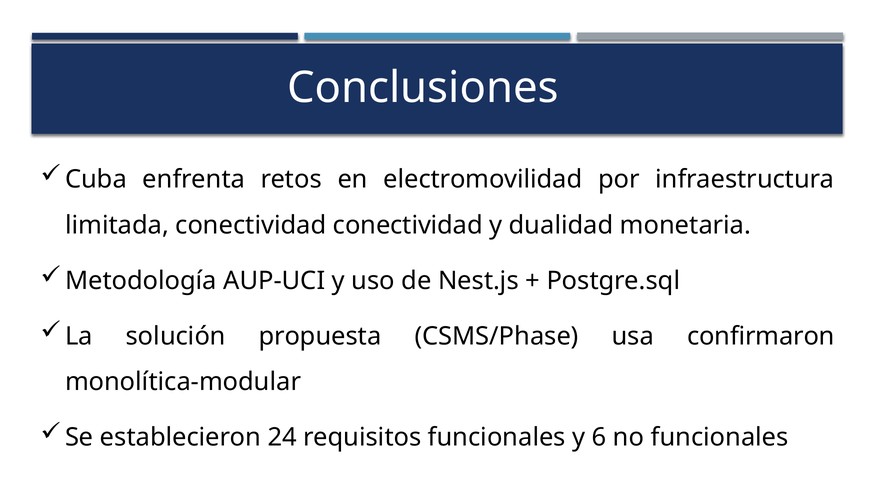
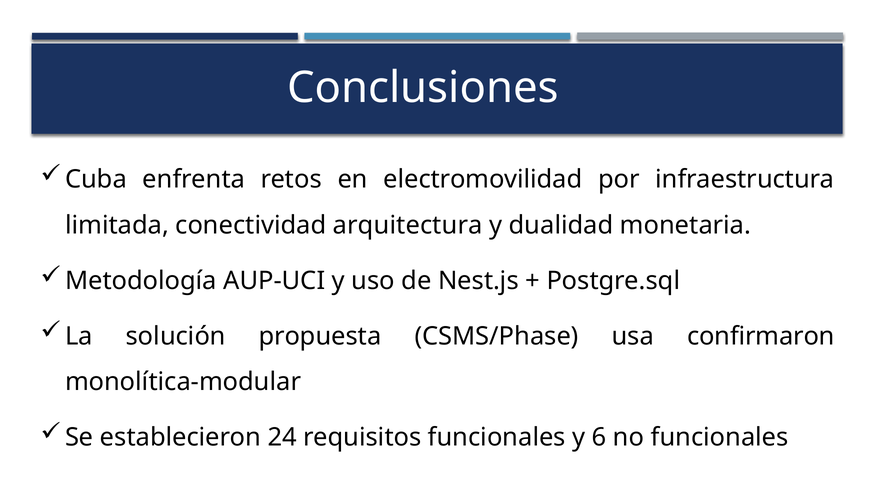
conectividad conectividad: conectividad -> arquitectura (408, 226)
